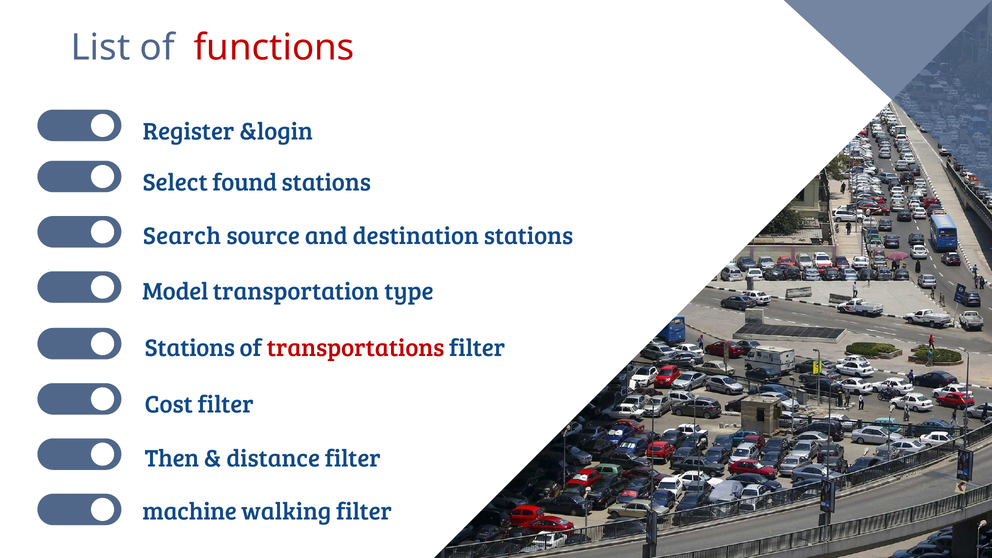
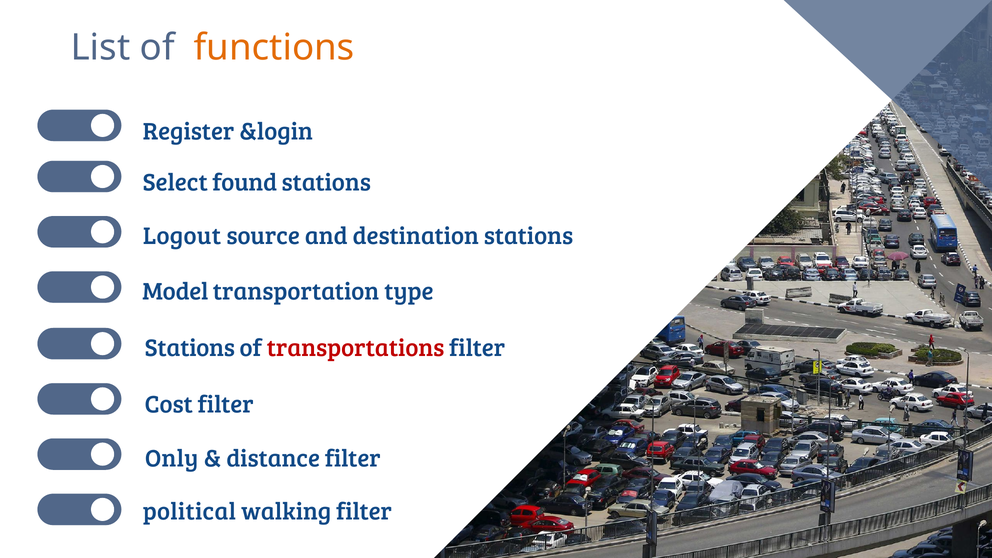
functions colour: red -> orange (274, 47)
Search: Search -> Logout (182, 236)
Then: Then -> Only (172, 458)
machine: machine -> political (189, 511)
